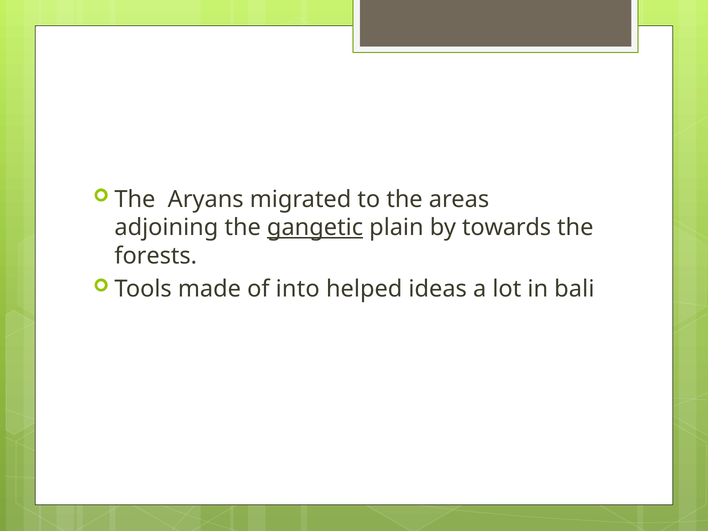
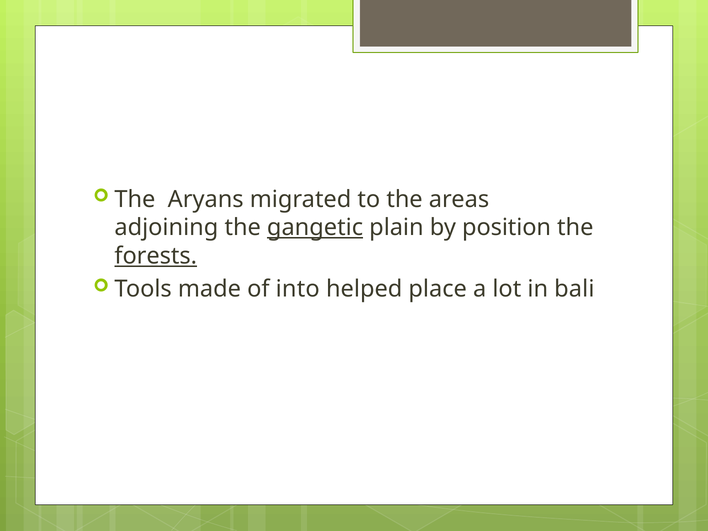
towards: towards -> position (507, 228)
forests underline: none -> present (156, 256)
ideas: ideas -> place (438, 289)
